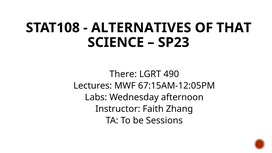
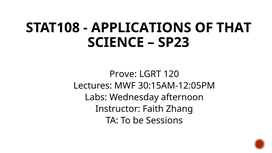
ALTERNATIVES: ALTERNATIVES -> APPLICATIONS (141, 28)
There: There -> Prove (123, 74)
490: 490 -> 120 (171, 74)
67:15AM-12:05PM: 67:15AM-12:05PM -> 30:15AM-12:05PM (177, 86)
